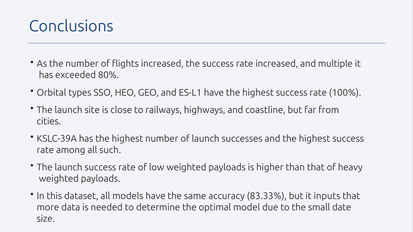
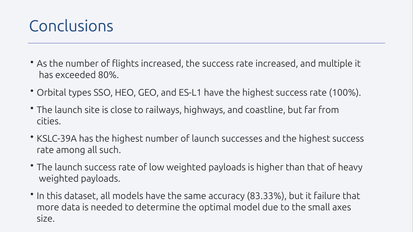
inputs: inputs -> failure (327, 196)
date: date -> axes (342, 208)
